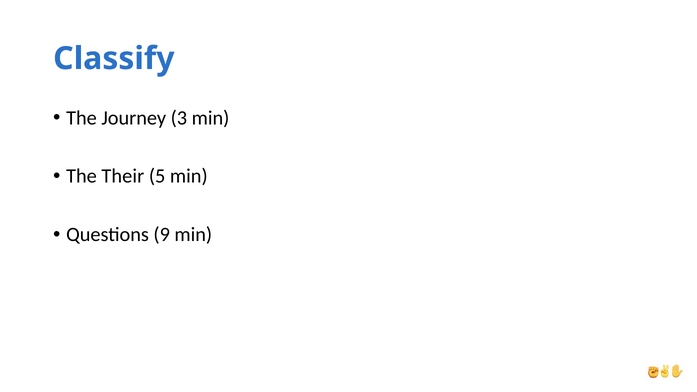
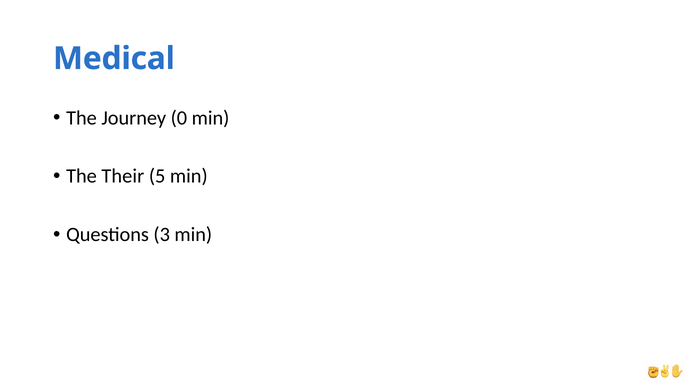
Classify: Classify -> Medical (114, 59)
3: 3 -> 0 (179, 118)
9: 9 -> 3 (162, 235)
